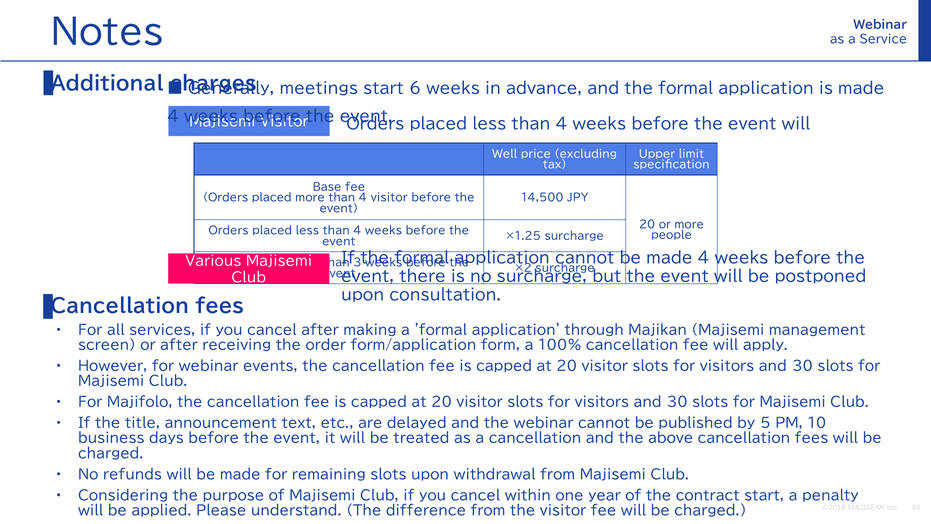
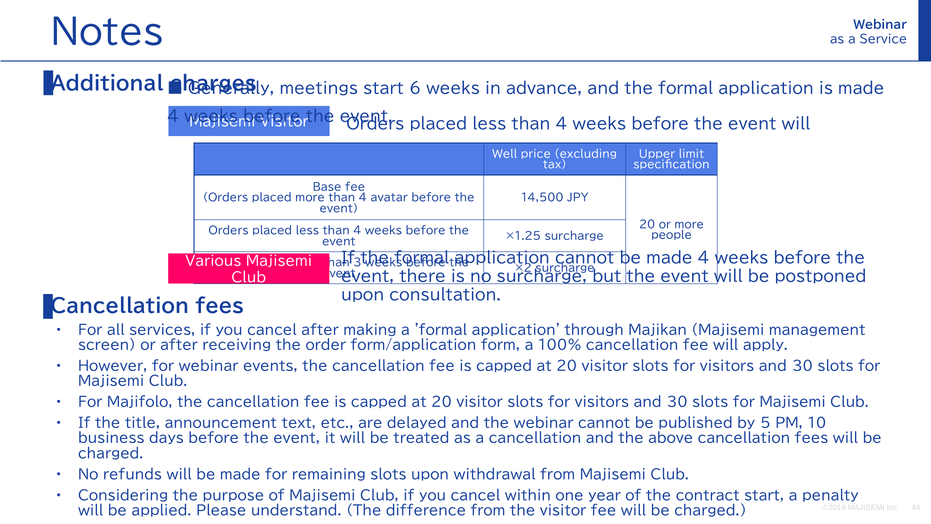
4 visitor: visitor -> avatar (389, 198)
